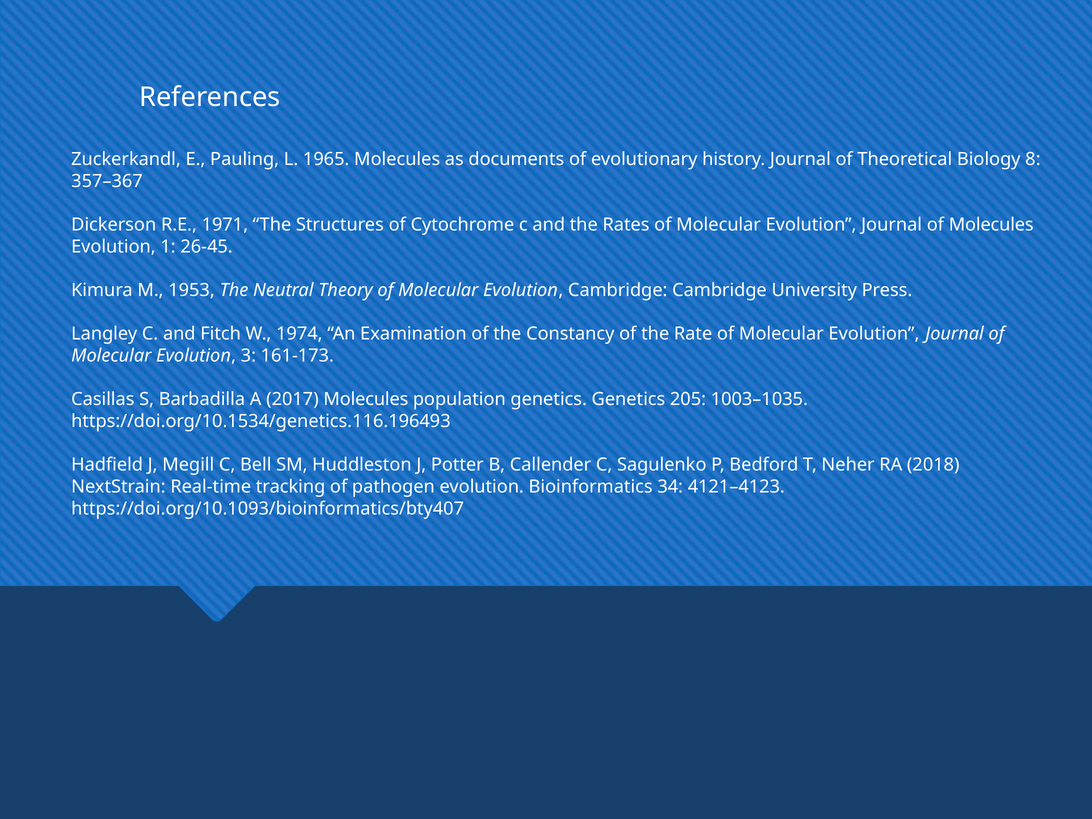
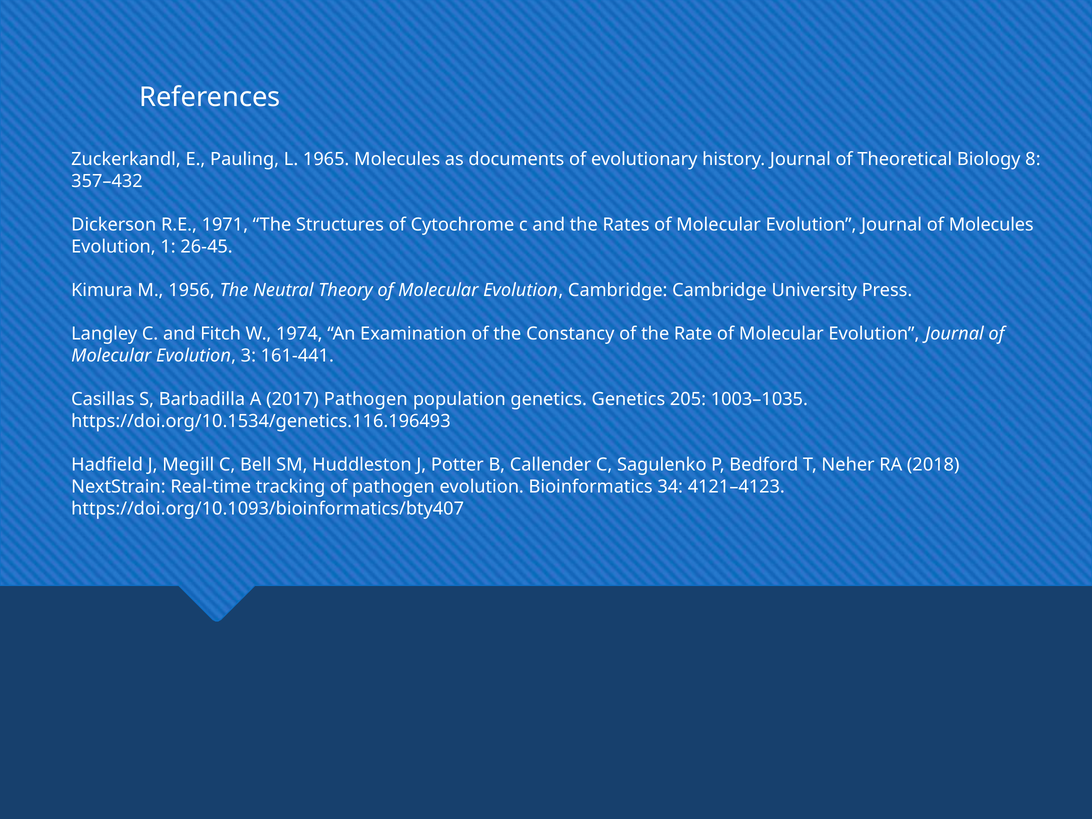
357–367: 357–367 -> 357–432 (107, 181)
1953: 1953 -> 1956 (192, 290)
161-173: 161-173 -> 161-441 (297, 356)
2017 Molecules: Molecules -> Pathogen (366, 399)
